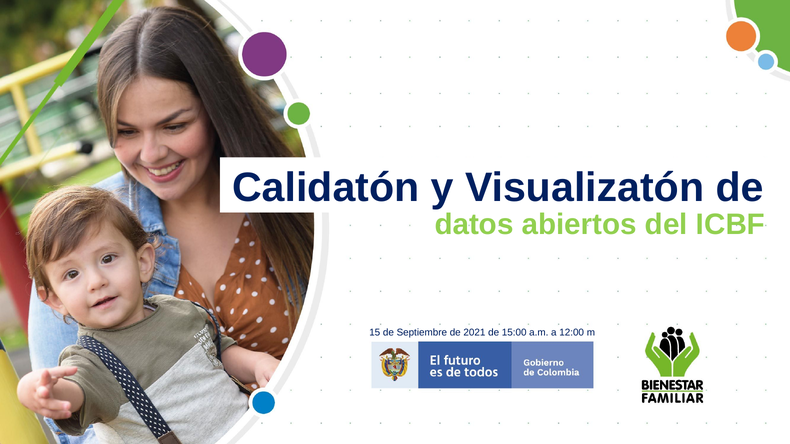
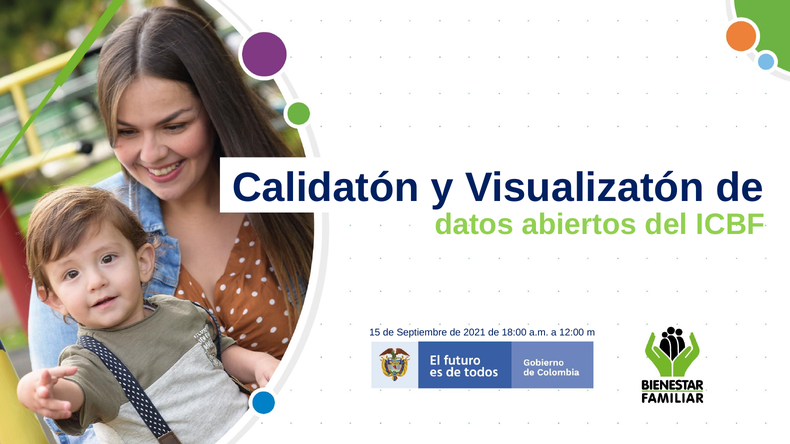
15:00: 15:00 -> 18:00 (514, 333)
